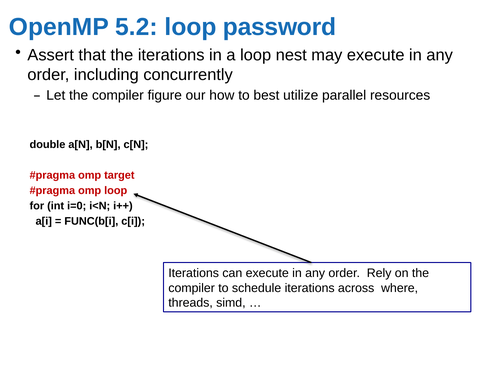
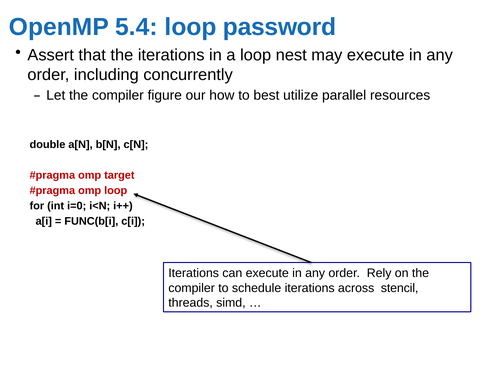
5.2: 5.2 -> 5.4 (136, 27)
where: where -> stencil (400, 288)
